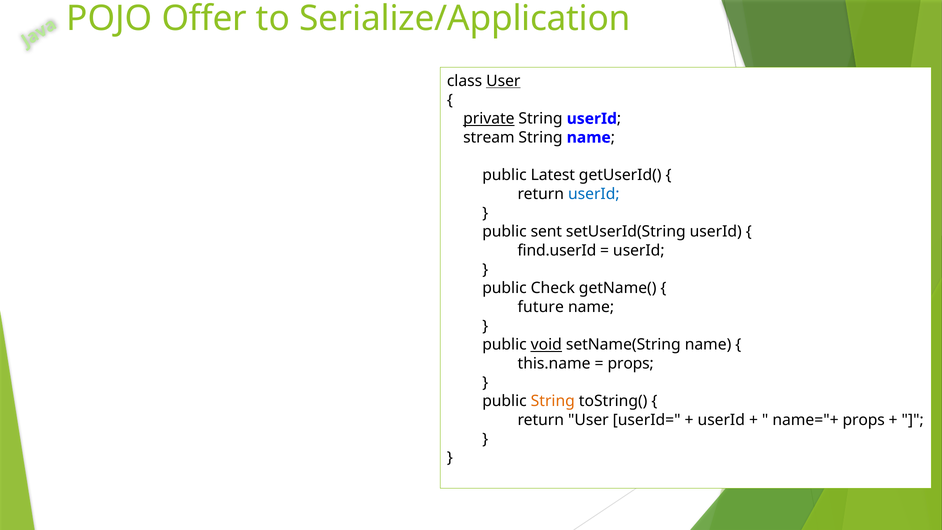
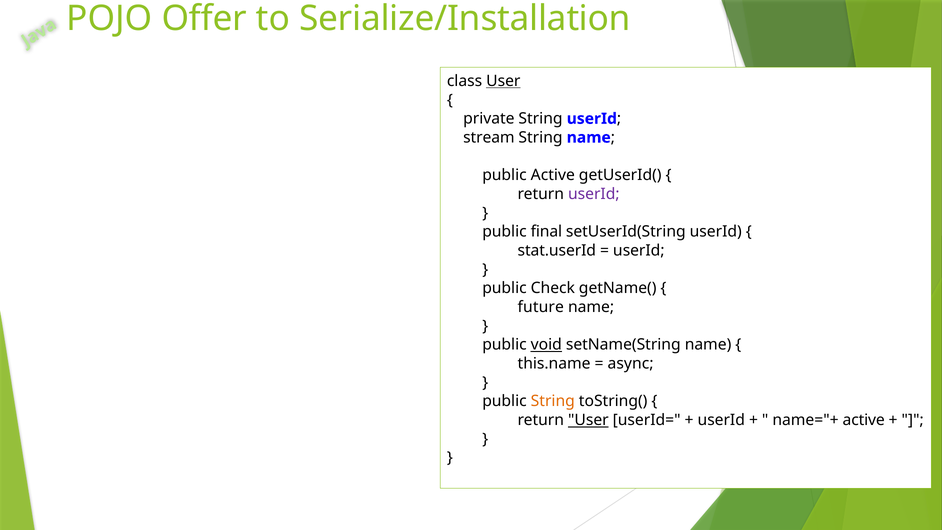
Serialize/Application: Serialize/Application -> Serialize/Installation (465, 18)
private underline: present -> none (489, 119)
public Latest: Latest -> Active (553, 175)
userId colour: blue -> purple (594, 194)
sent: sent -> final (546, 232)
find.userId: find.userId -> stat.userId (557, 250)
props: props -> async (631, 363)
User underline: none -> present (588, 420)
name="+ props: props -> active (864, 420)
